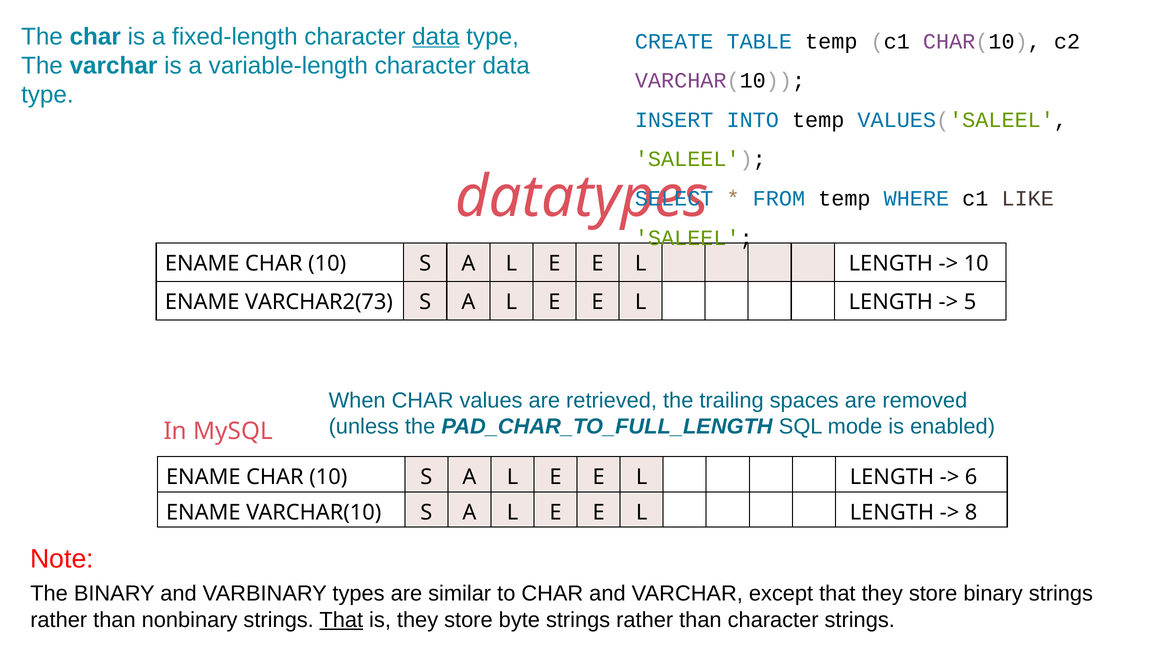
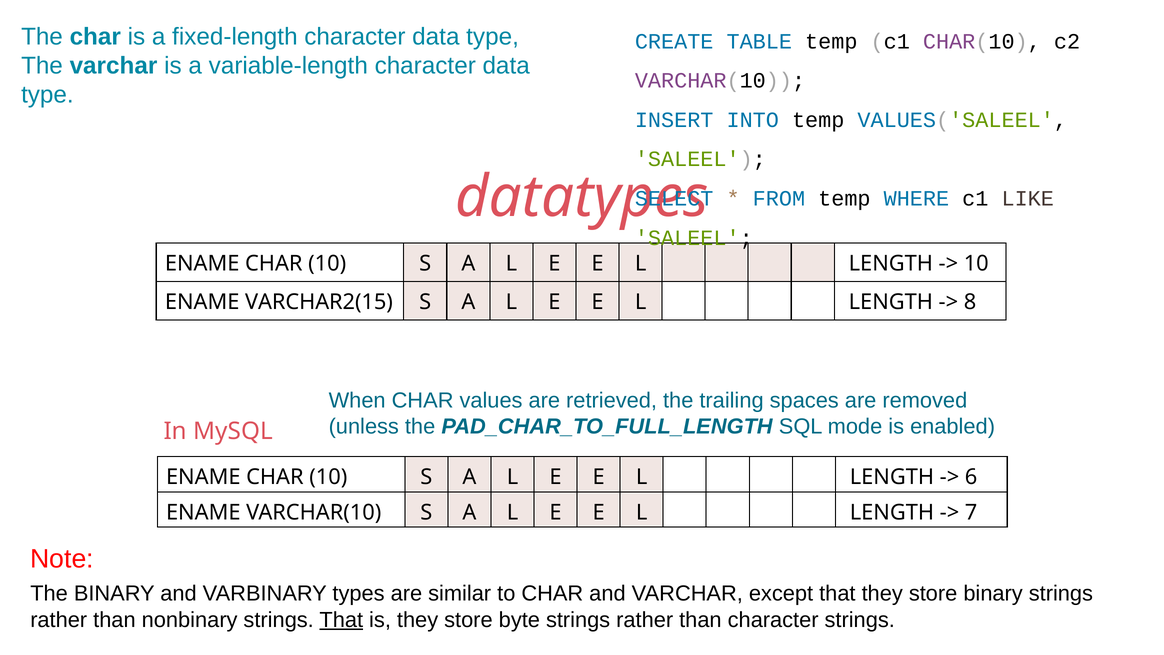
data underline: present -> none (436, 37)
VARCHAR2(73: VARCHAR2(73 -> VARCHAR2(15 (319, 302)
5: 5 -> 8 (970, 302)
8: 8 -> 7 (971, 512)
